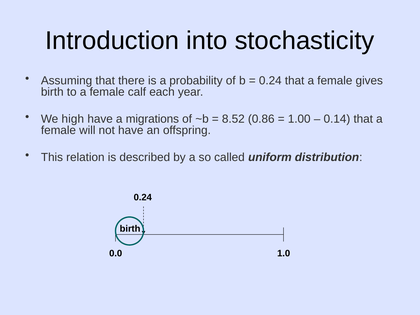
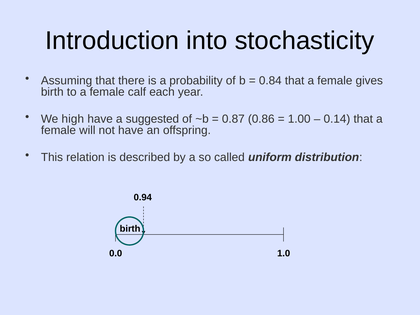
0.24: 0.24 -> 0.84 (270, 81)
migrations: migrations -> suggested (152, 119)
8.52: 8.52 -> 0.87 (233, 119)
0.24: 0.24 -> 0.94 (143, 197)
